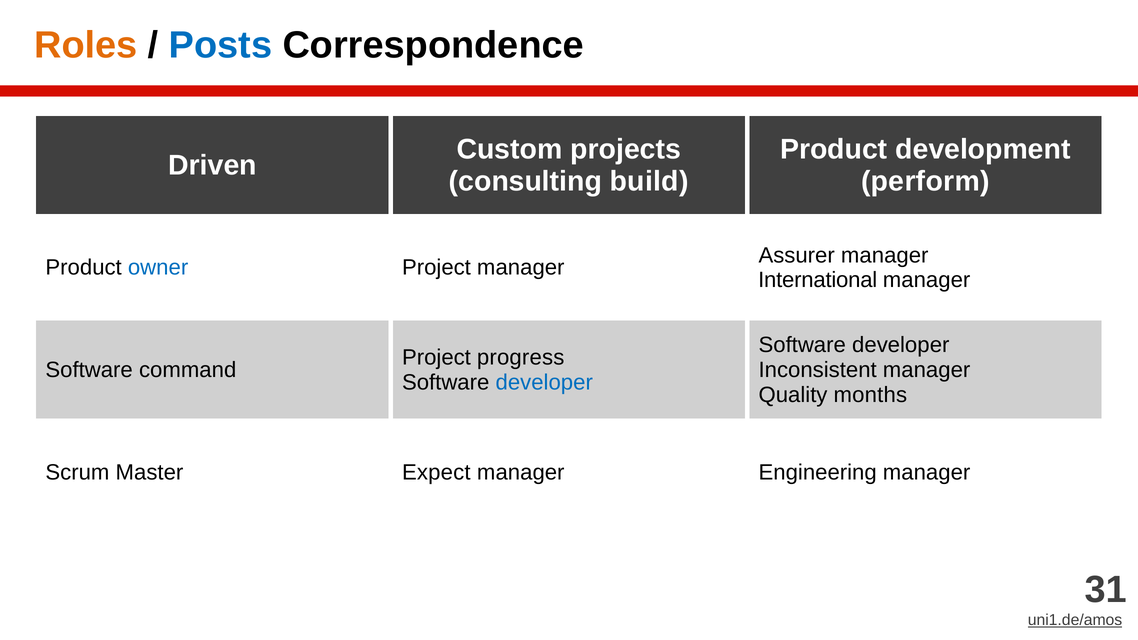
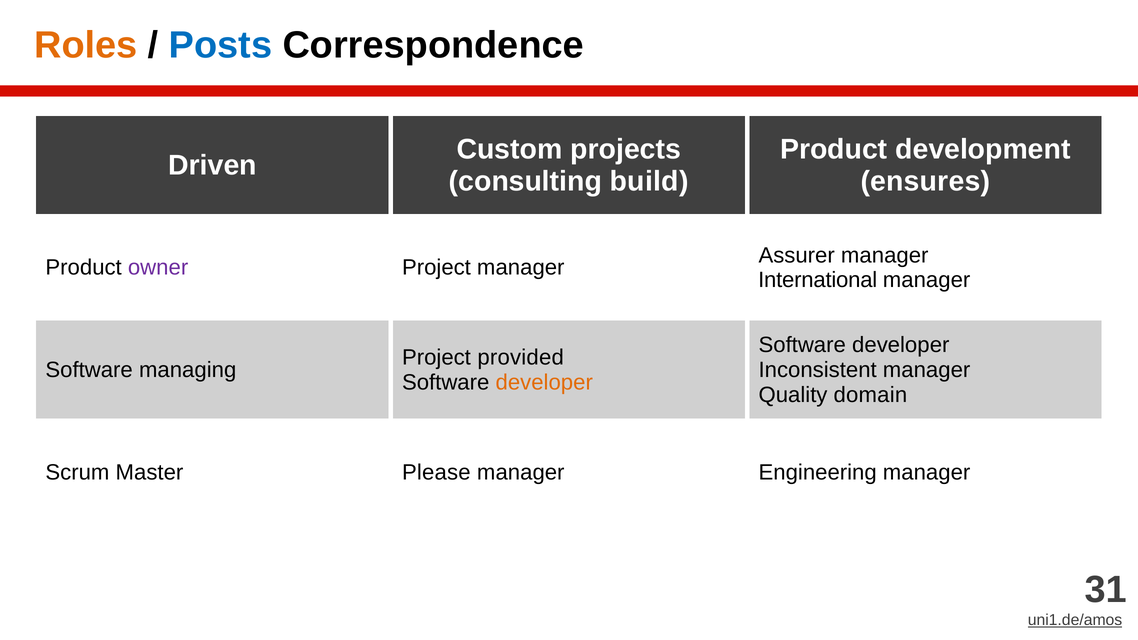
perform: perform -> ensures (925, 181)
owner colour: blue -> purple (158, 268)
progress: progress -> provided (521, 358)
command: command -> managing (188, 370)
developer colour: blue -> orange (544, 383)
months: months -> domain (870, 395)
Expect: Expect -> Please (436, 472)
